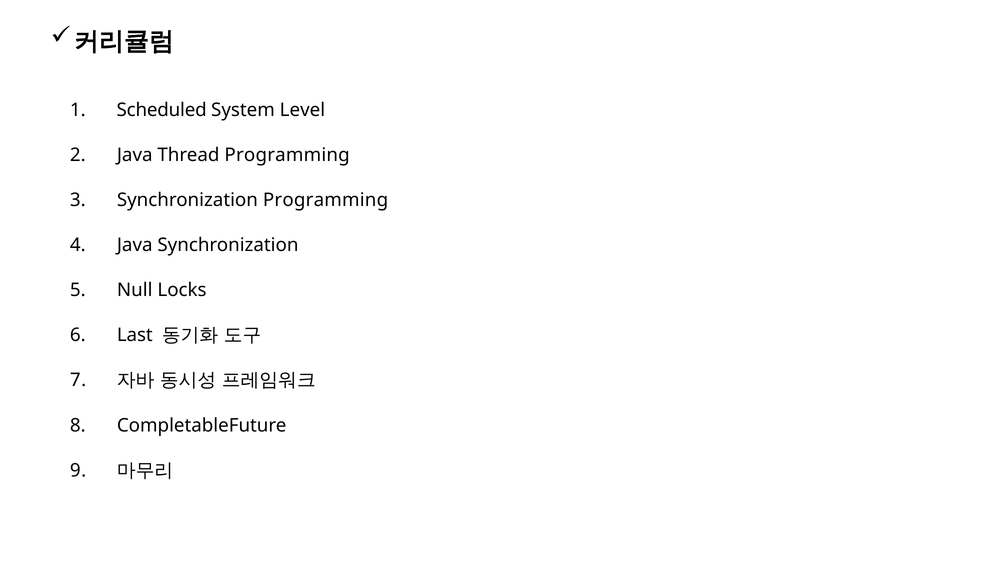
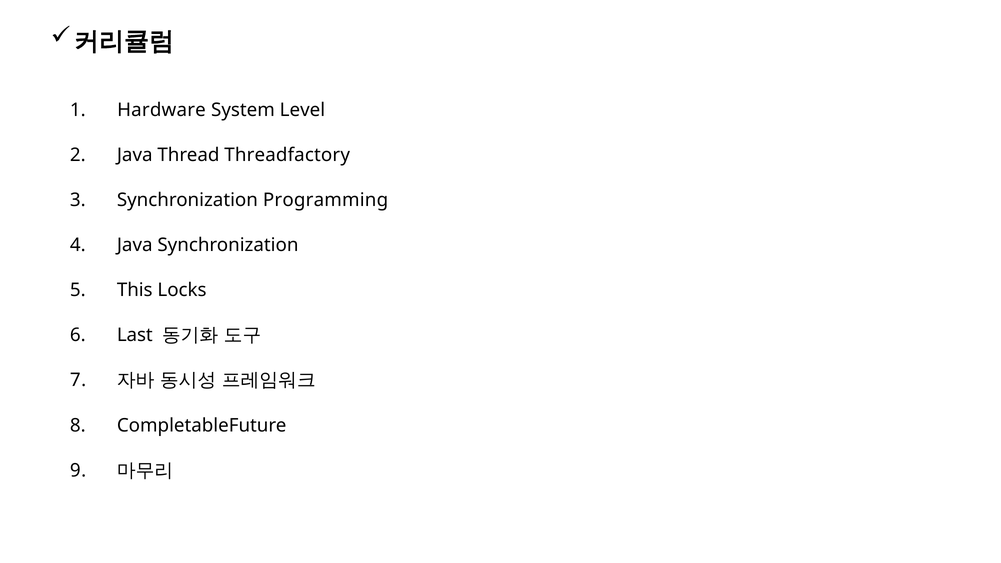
Scheduled: Scheduled -> Hardware (161, 110)
Thread Programming: Programming -> Threadfactory (287, 155)
Null: Null -> This (135, 290)
